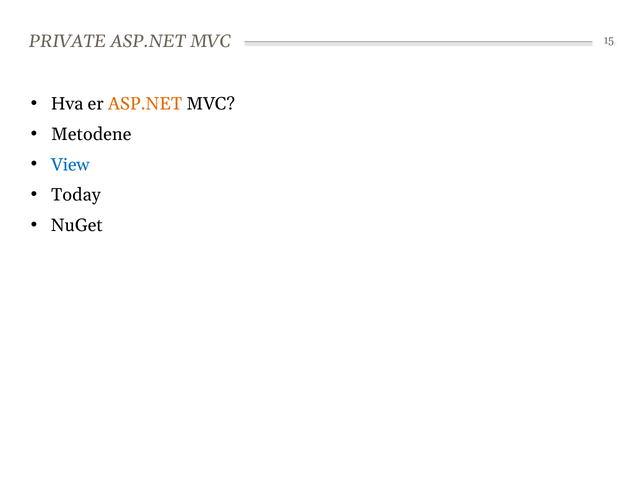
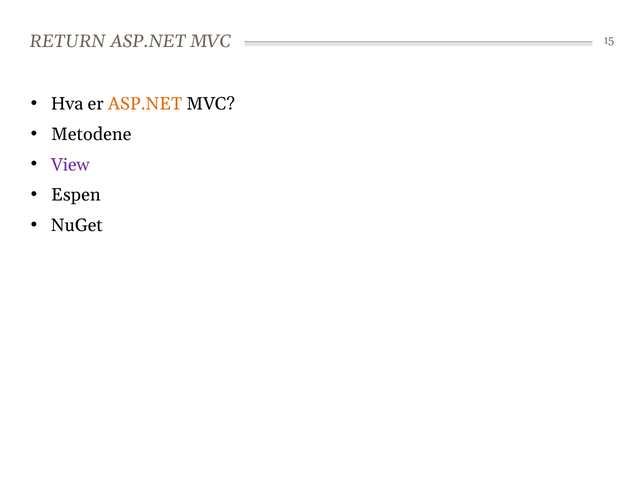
PRIVATE: PRIVATE -> RETURN (67, 41)
View colour: blue -> purple (70, 165)
Today: Today -> Espen (76, 195)
